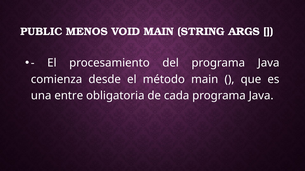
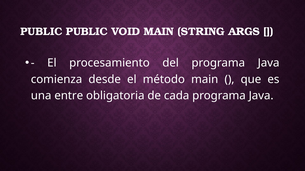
PUBLIC MENOS: MENOS -> PUBLIC (87, 32)
